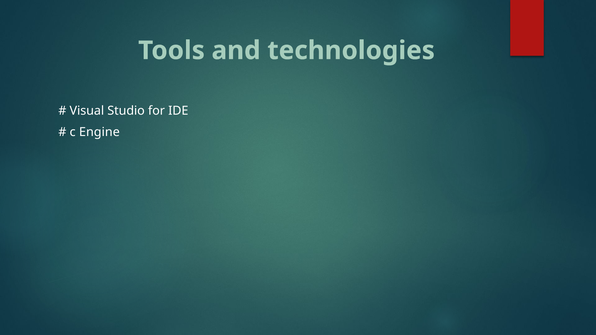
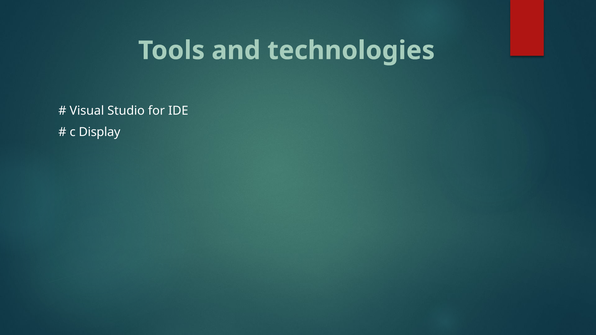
Engine: Engine -> Display (100, 132)
